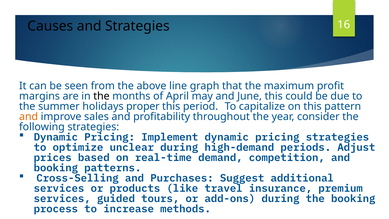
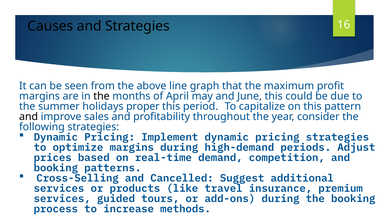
and colour: orange -> black (29, 117)
optimize unclear: unclear -> margins (132, 147)
Purchases: Purchases -> Cancelled (182, 178)
